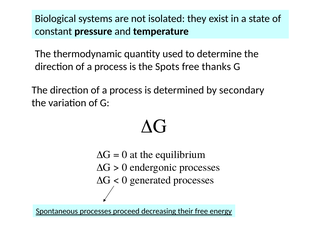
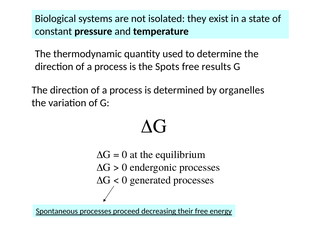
thanks: thanks -> results (216, 66)
secondary: secondary -> organelles (242, 90)
